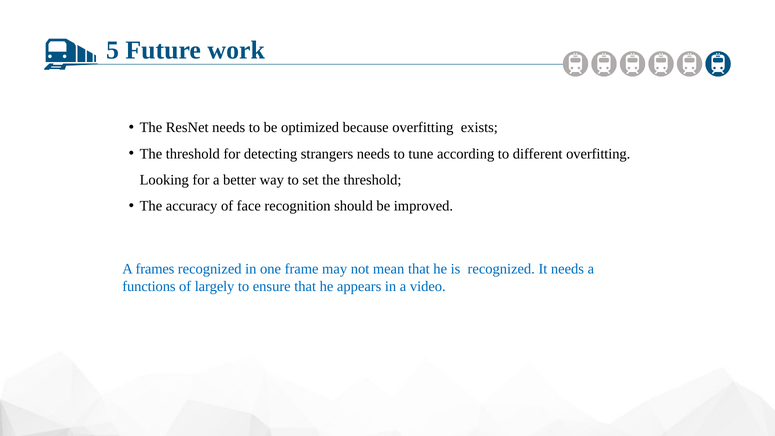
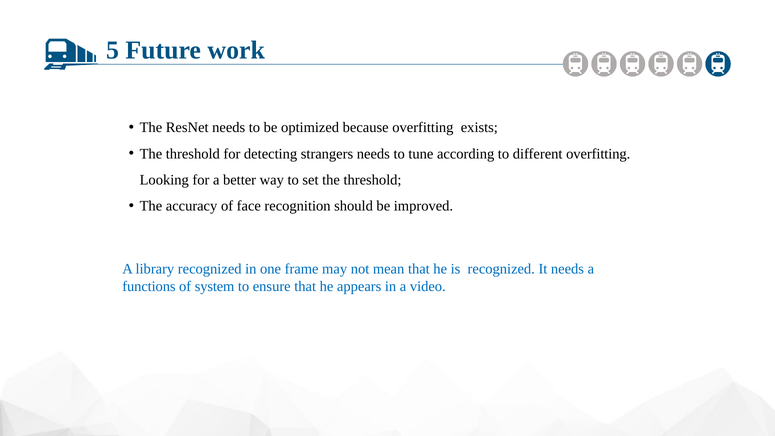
frames: frames -> library (155, 269)
largely: largely -> system (215, 286)
